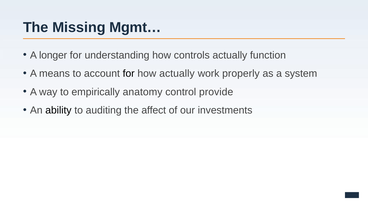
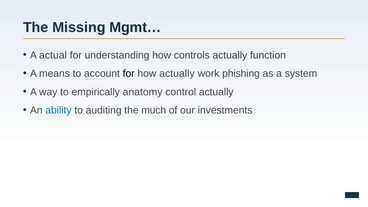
longer: longer -> actual (53, 55)
properly: properly -> phishing (241, 74)
control provide: provide -> actually (216, 92)
ability colour: black -> blue (58, 110)
affect: affect -> much (154, 110)
